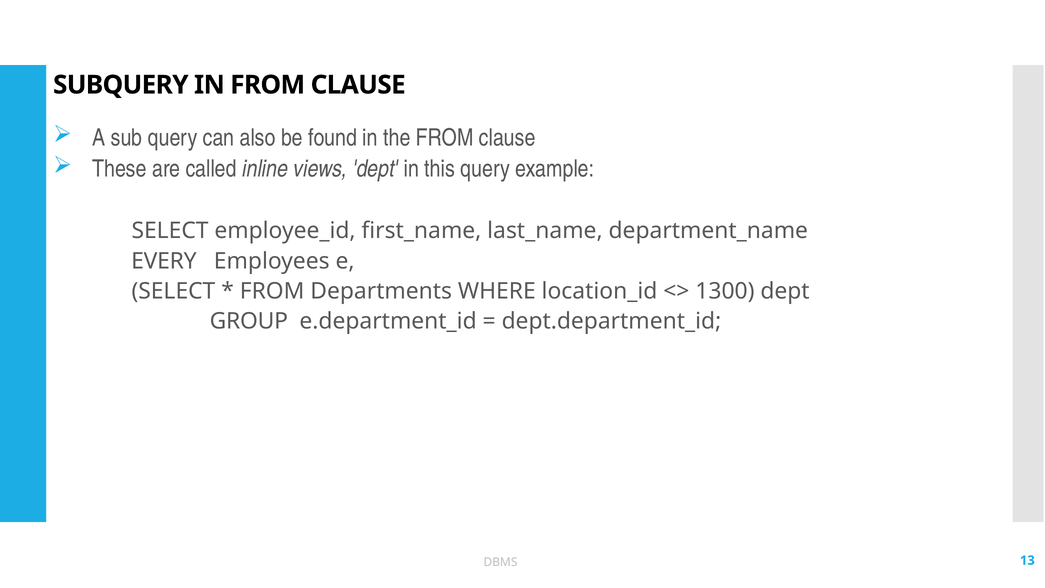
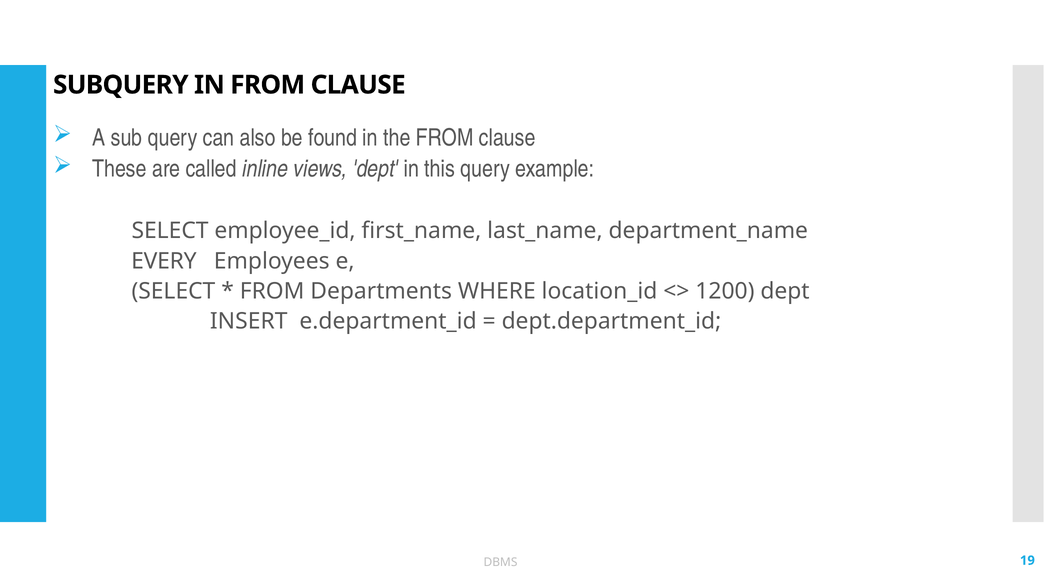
1300: 1300 -> 1200 (725, 291)
GROUP: GROUP -> INSERT (249, 321)
13: 13 -> 19 (1027, 560)
